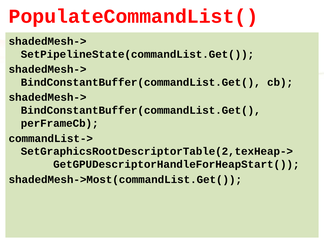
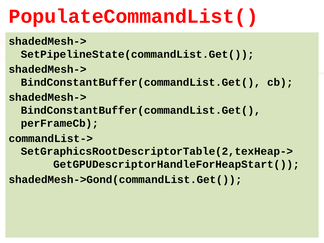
shadedMesh->Most(commandList.Get(: shadedMesh->Most(commandList.Get( -> shadedMesh->Gond(commandList.Get( (125, 179)
